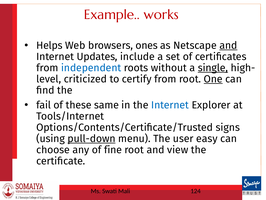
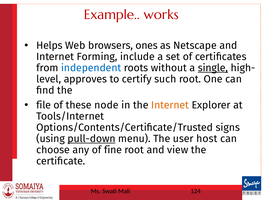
and underline: present -> none (228, 45)
Updates: Updates -> Forming (97, 57)
criticized: criticized -> approves (85, 79)
certify from: from -> such (165, 79)
One underline: present -> none (213, 79)
fail: fail -> file (44, 105)
same: same -> node (106, 105)
Internet colour: blue -> orange (170, 105)
easy: easy -> host (207, 138)
